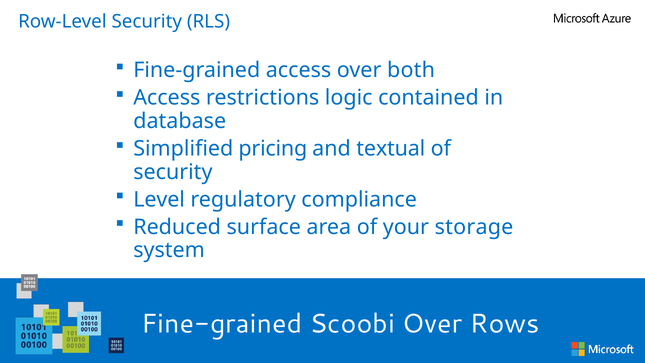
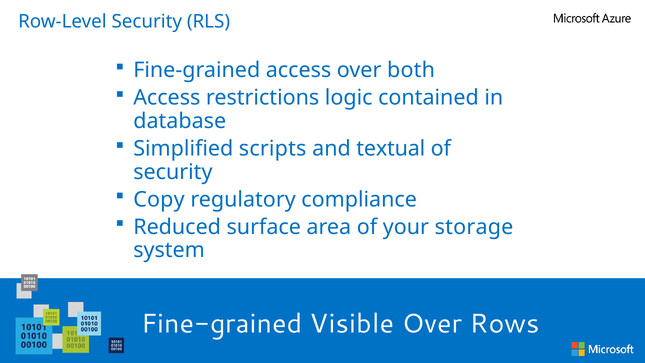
pricing: pricing -> scripts (273, 149)
Level: Level -> Copy (159, 199)
Scoobi: Scoobi -> Visible (352, 324)
